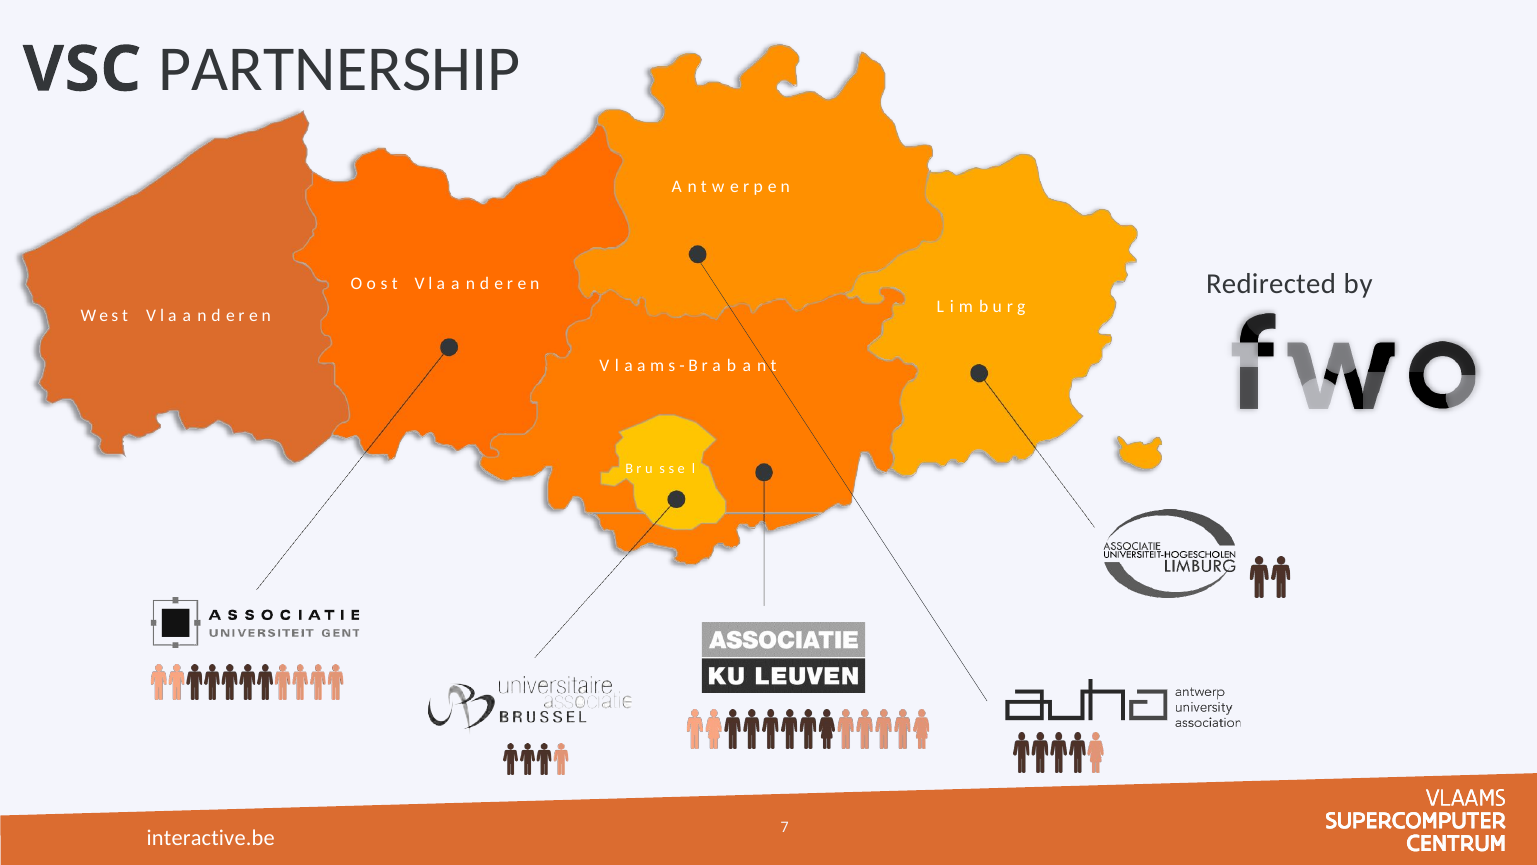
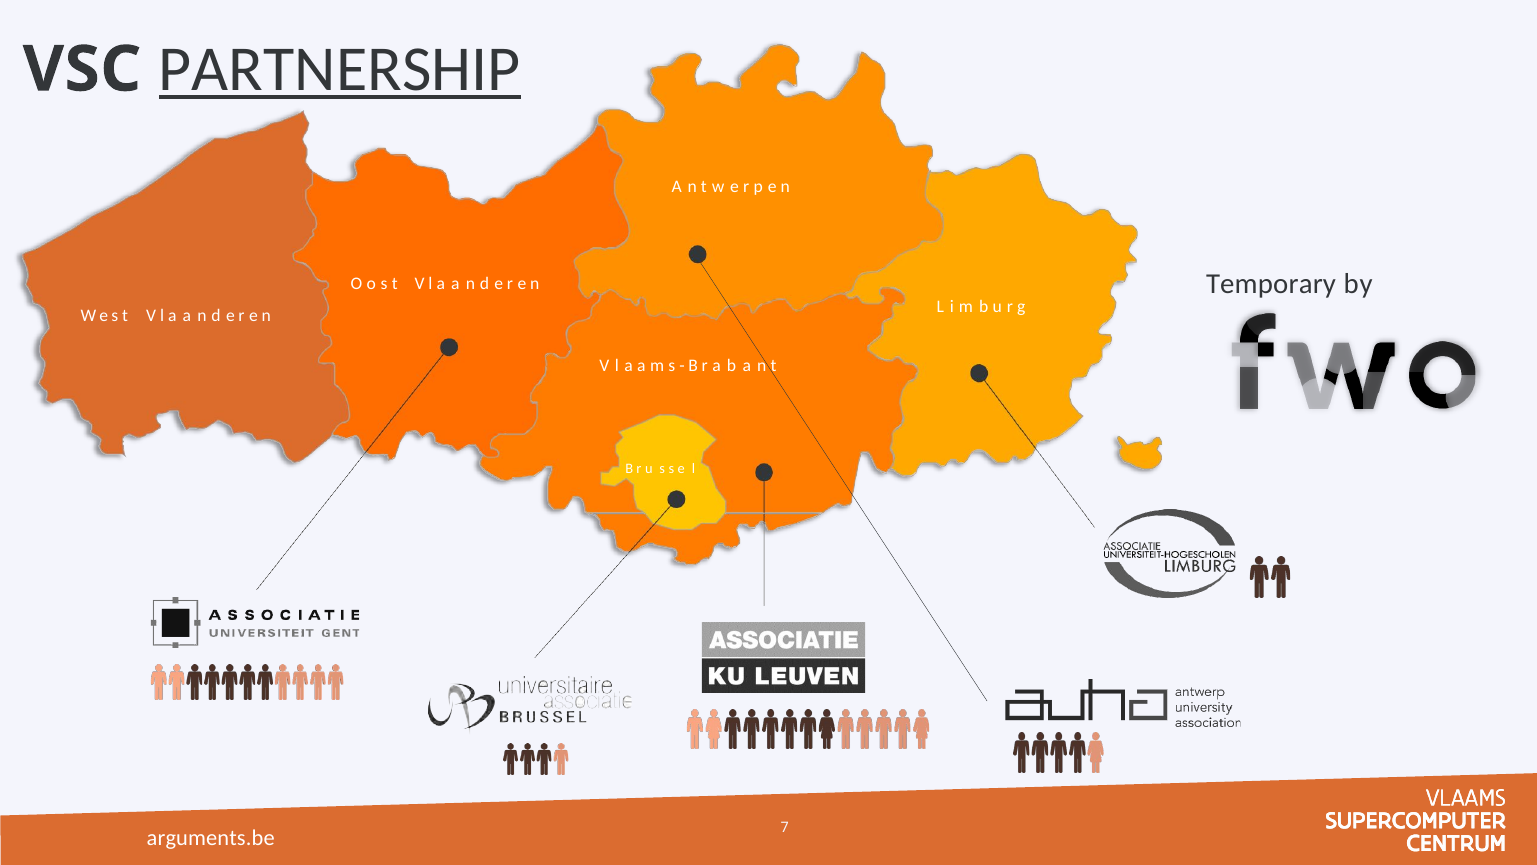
PARTNERSHIP underline: none -> present (340, 69)
Redirected: Redirected -> Temporary (1271, 284)
interactive.be: interactive.be -> arguments.be (211, 838)
